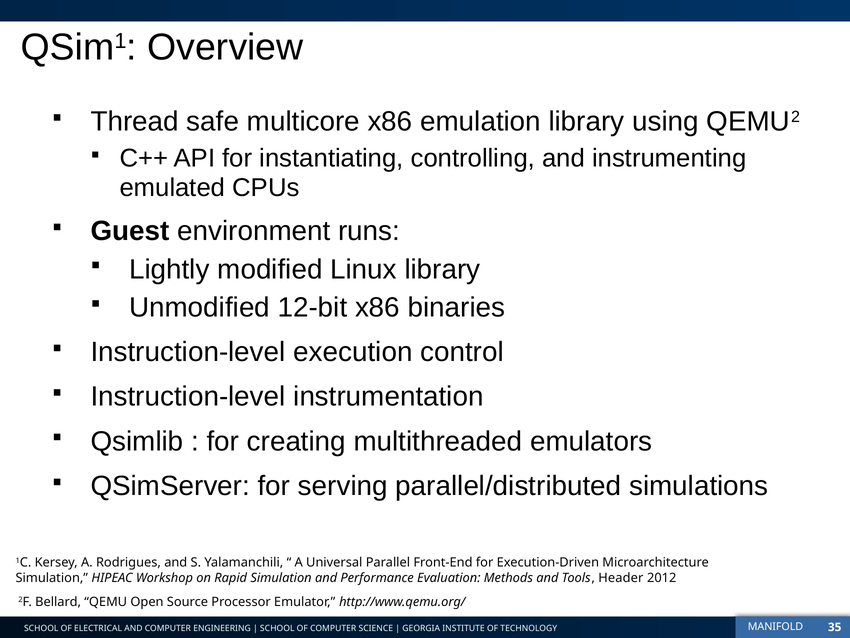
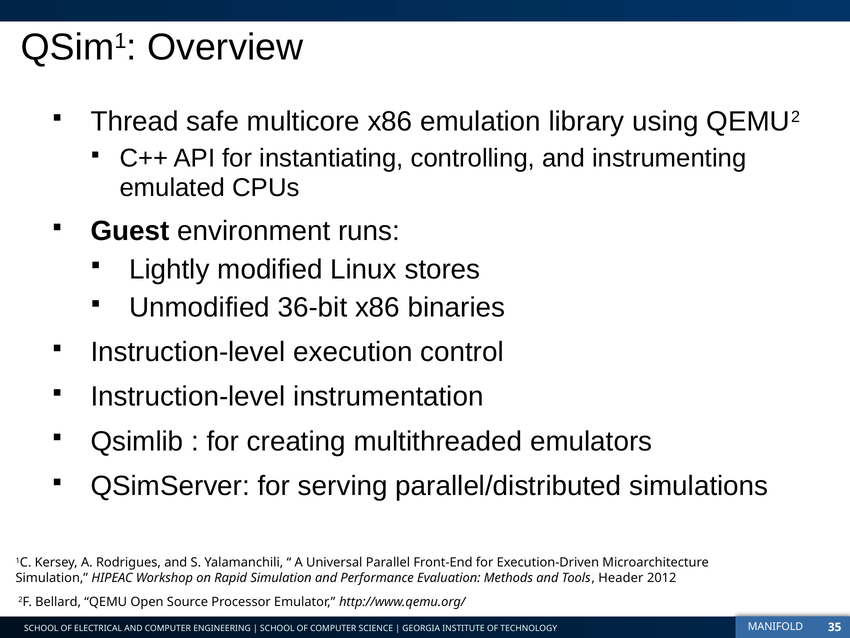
Linux library: library -> stores (442, 269)
12-bit: 12-bit -> 36-bit (312, 307)
